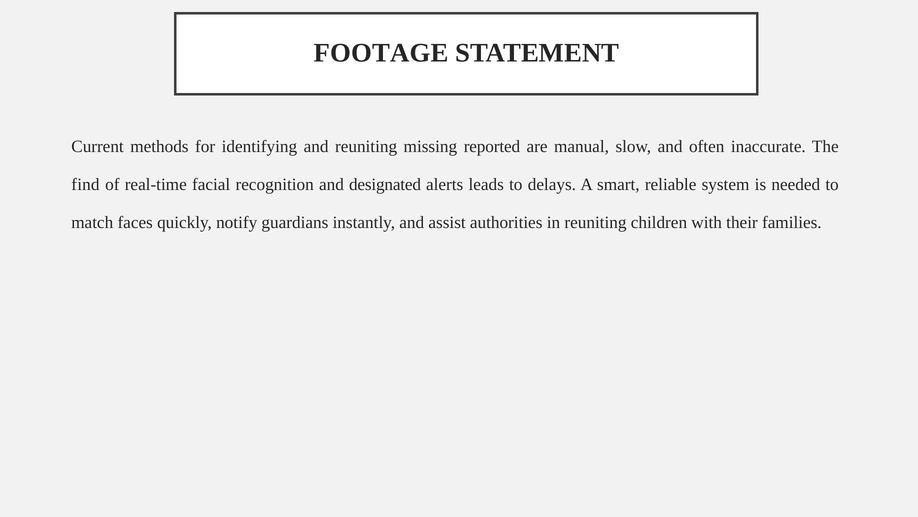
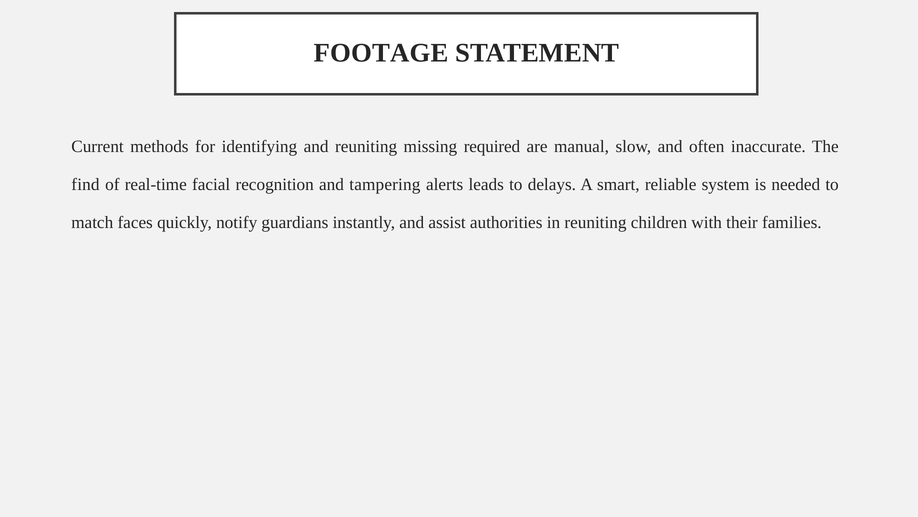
reported: reported -> required (492, 146)
designated: designated -> tampering (385, 184)
